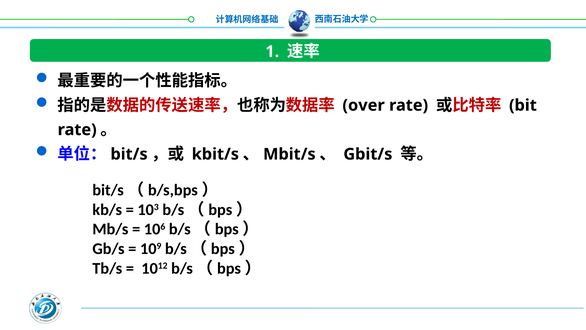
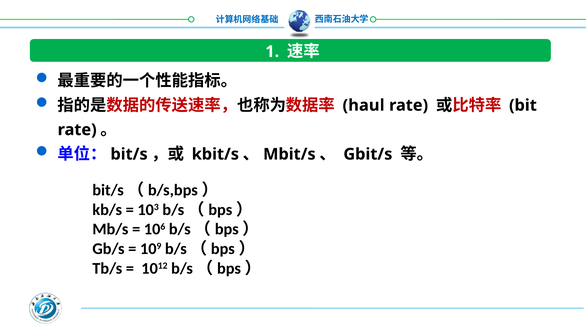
over: over -> haul (364, 105)
